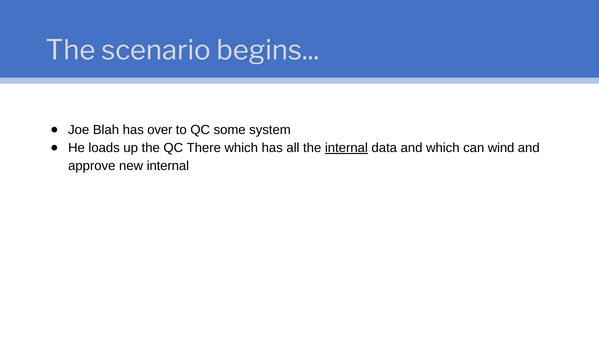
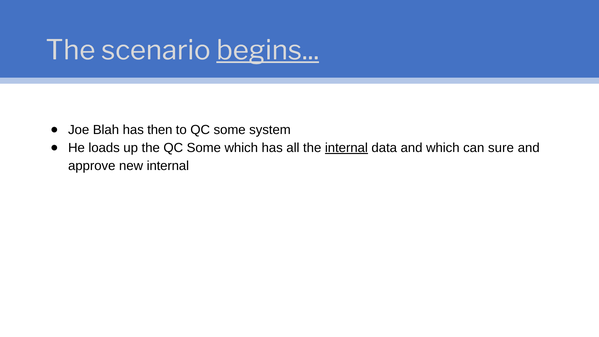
begins underline: none -> present (268, 50)
over: over -> then (160, 130)
the QC There: There -> Some (204, 148)
wind: wind -> sure (501, 148)
